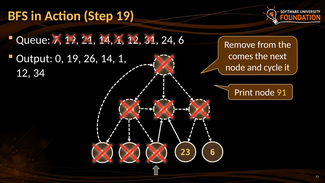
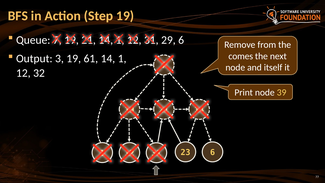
24: 24 -> 29 (168, 40)
0: 0 -> 3 (59, 59)
26: 26 -> 61 (91, 59)
cycle: cycle -> itself (273, 67)
34: 34 -> 32 (39, 73)
91: 91 -> 39 (282, 93)
